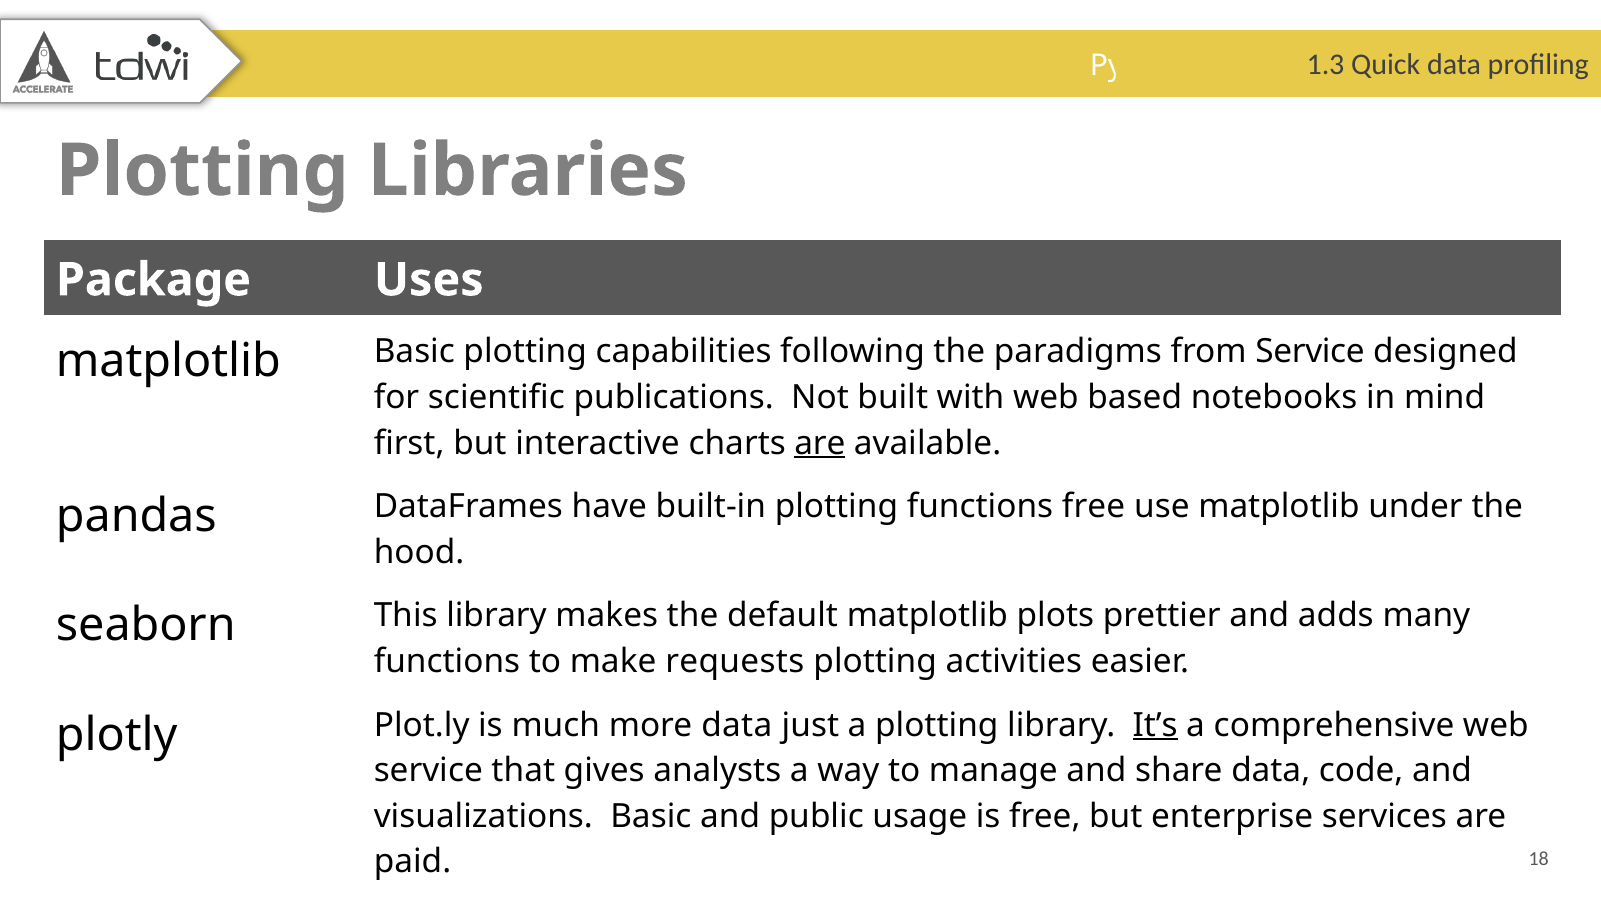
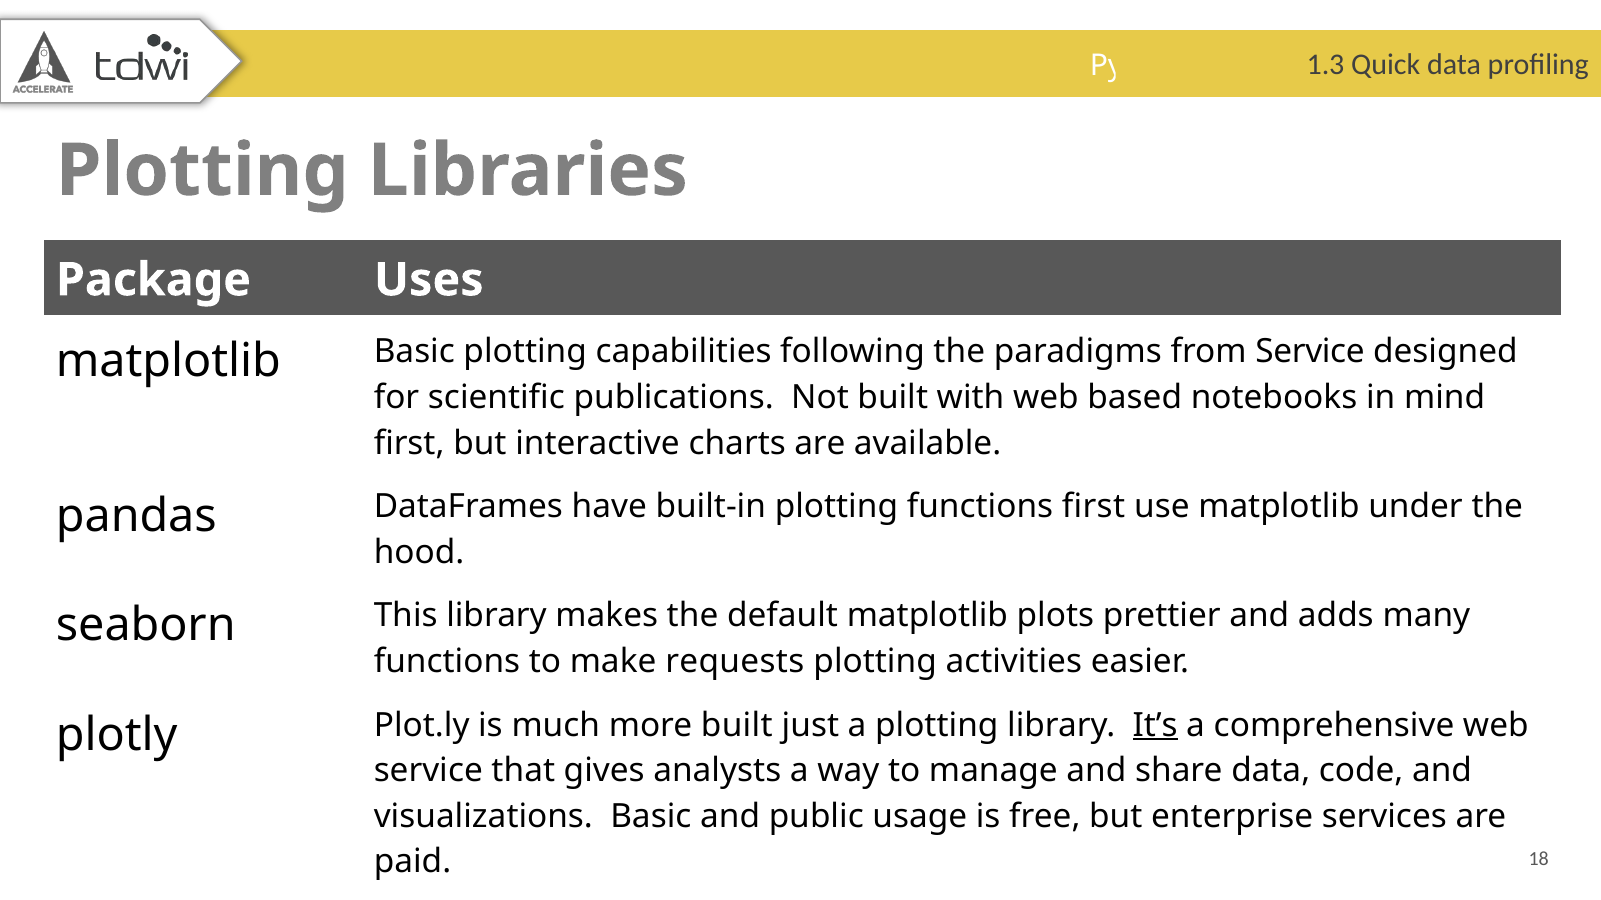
are underline: present -> none (820, 443)
functions free: free -> first (1093, 507)
more data: data -> built (737, 726)
